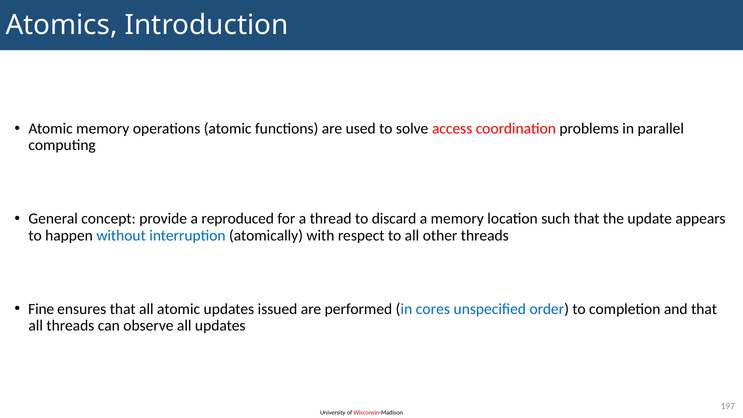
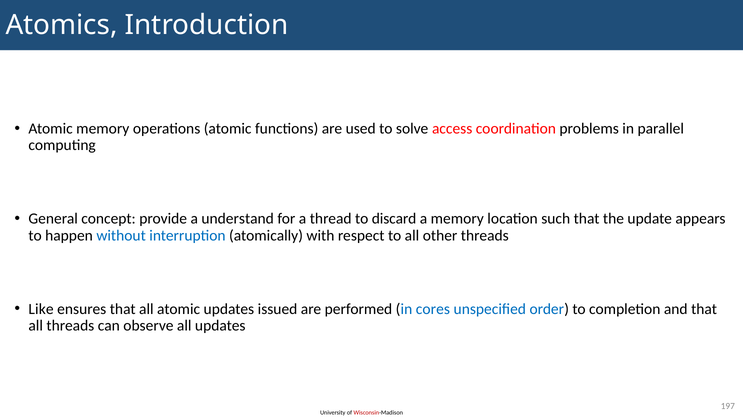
reproduced: reproduced -> understand (238, 219)
Fine: Fine -> Like (41, 309)
